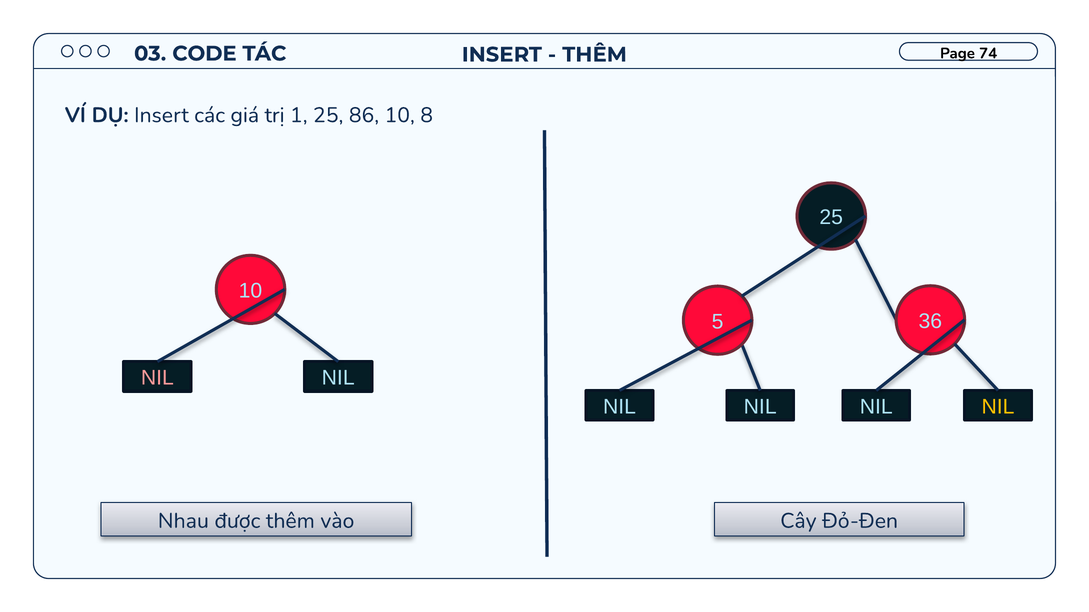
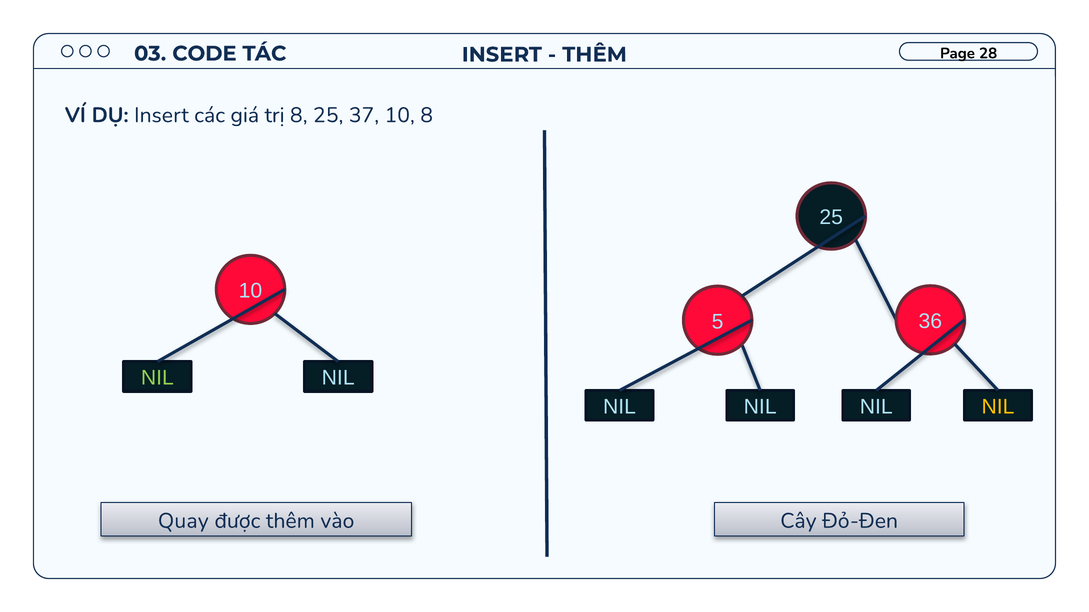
74: 74 -> 28 (988, 53)
trị 1: 1 -> 8 (299, 115)
86: 86 -> 37 (364, 115)
NIL colour: pink -> light green (157, 378)
Nhau: Nhau -> Quay (183, 521)
